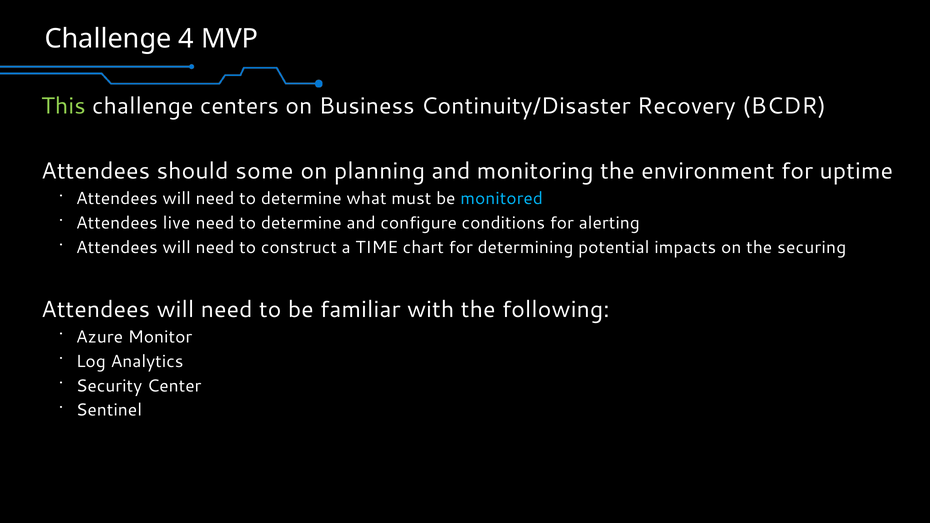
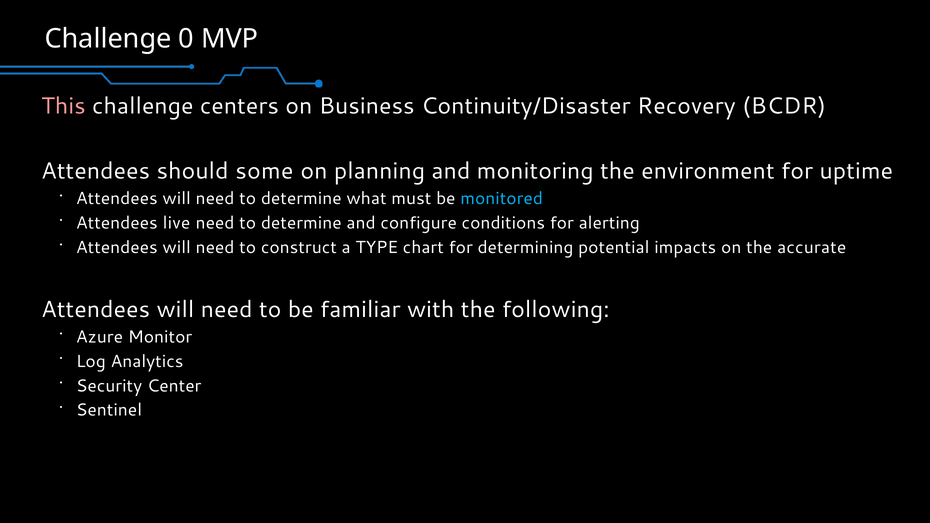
4: 4 -> 0 (186, 39)
This colour: light green -> pink (63, 106)
TIME: TIME -> TYPE (377, 248)
securing: securing -> accurate (812, 248)
